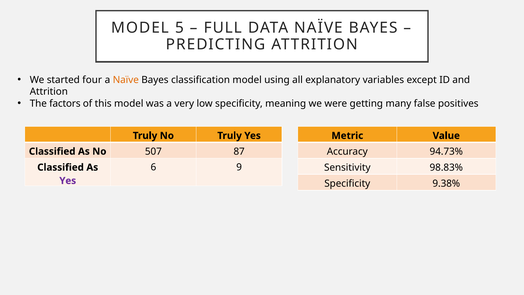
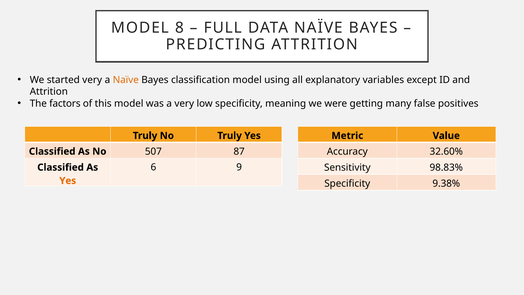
5: 5 -> 8 (179, 28)
started four: four -> very (92, 80)
94.73%: 94.73% -> 32.60% (446, 152)
Yes colour: purple -> orange (68, 181)
